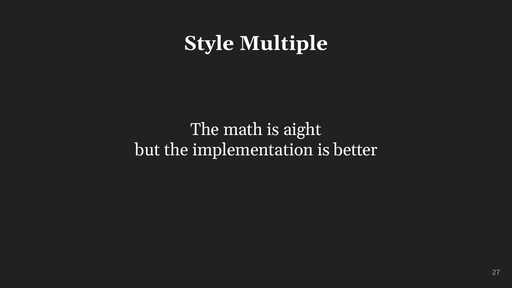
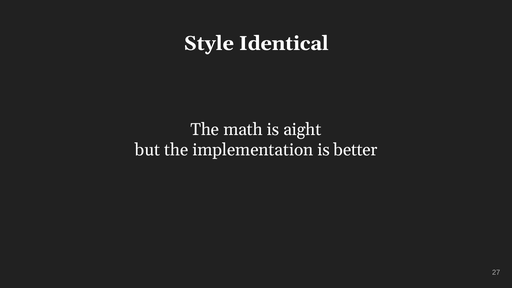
Multiple: Multiple -> Identical (284, 43)
